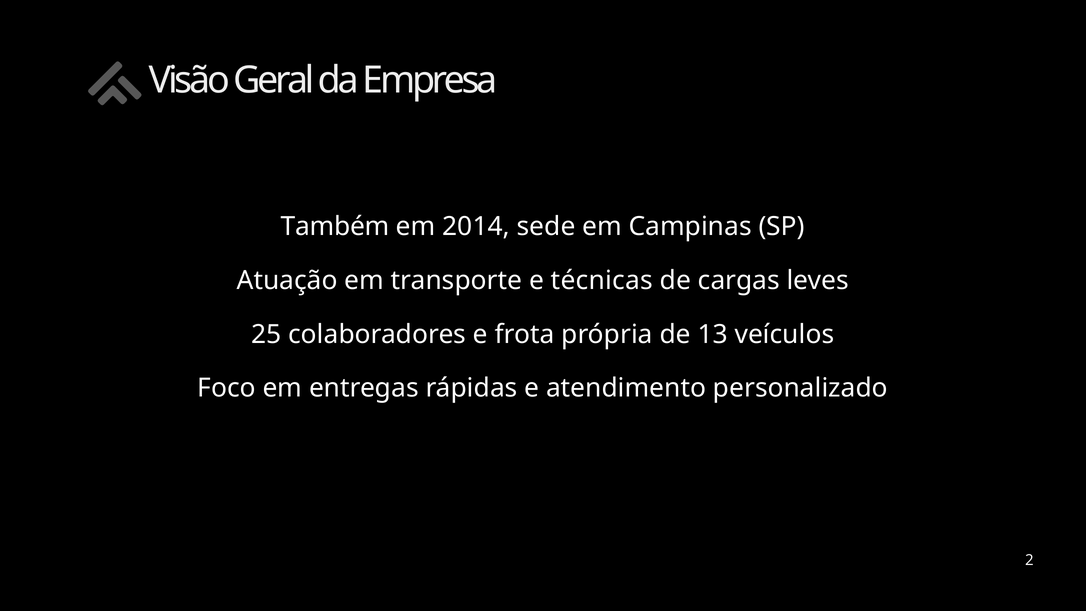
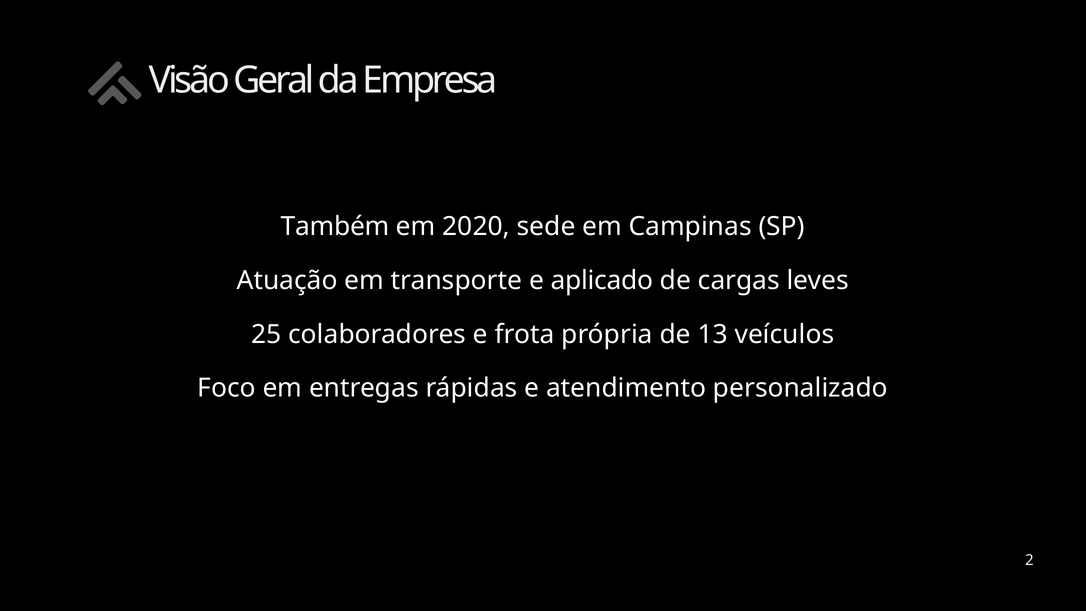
2014: 2014 -> 2020 (476, 227)
técnicas: técnicas -> aplicado (602, 280)
